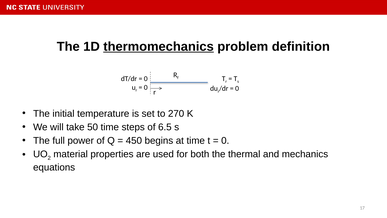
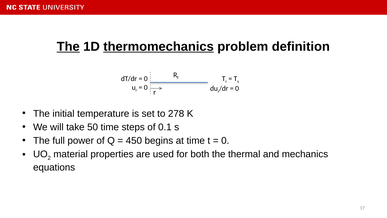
The underline: none -> present (68, 46)
270: 270 -> 278 (176, 113)
6.5: 6.5 -> 0.1 (165, 127)
